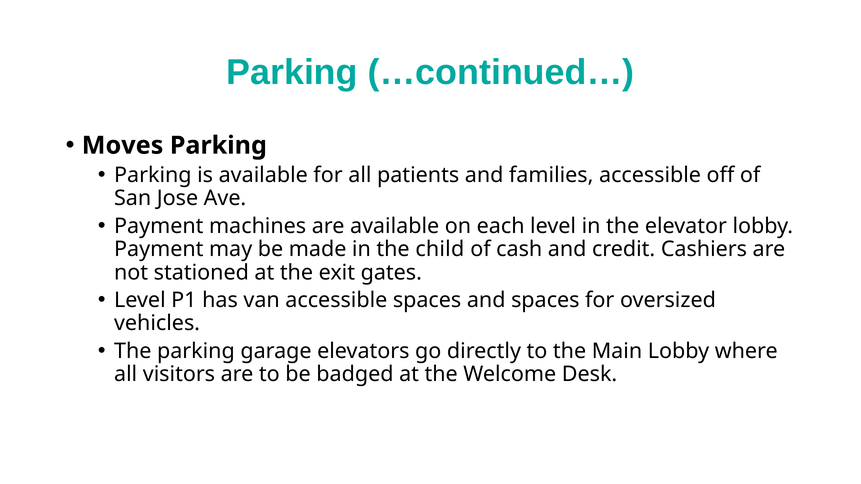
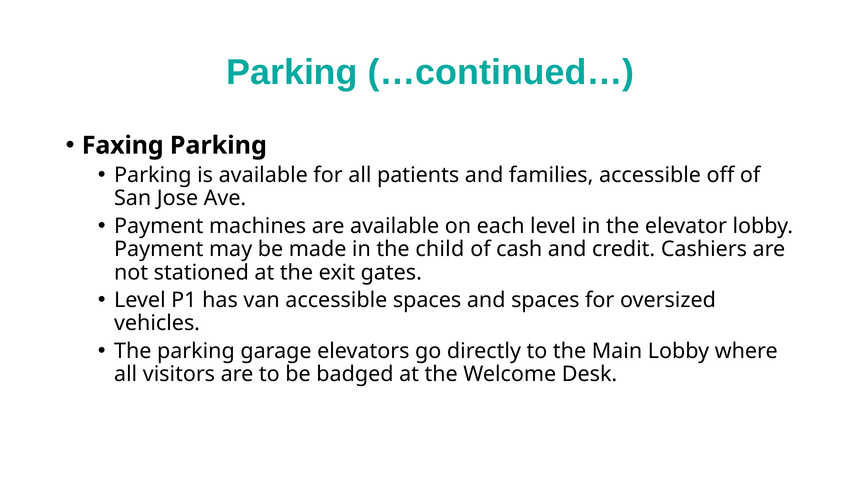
Moves: Moves -> Faxing (123, 146)
